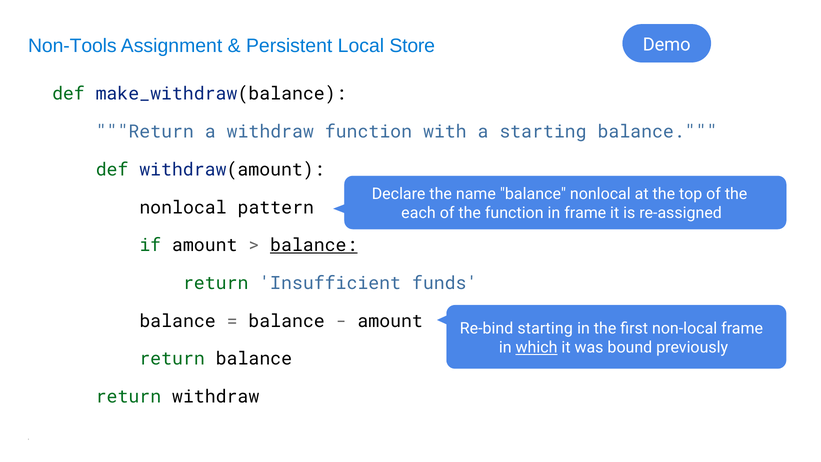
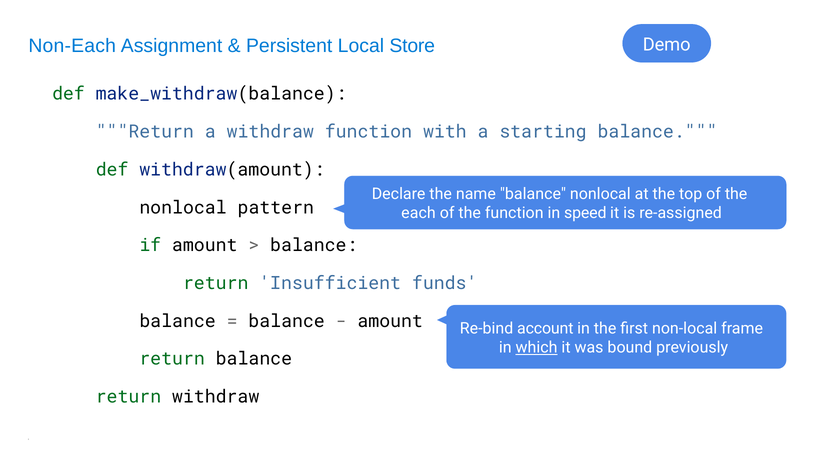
Non-Tools: Non-Tools -> Non-Each (72, 46)
in frame: frame -> speed (585, 213)
balance underline: present -> none (314, 245)
Re-bind starting: starting -> account (545, 328)
